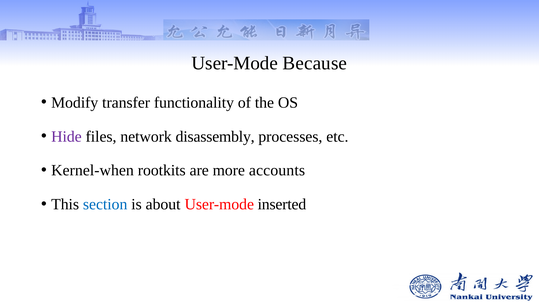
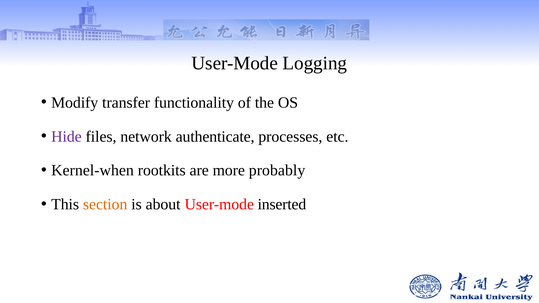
Because: Because -> Logging (315, 63)
disassembly: disassembly -> authenticate (215, 137)
accounts: accounts -> probably (277, 171)
section colour: blue -> orange (105, 204)
